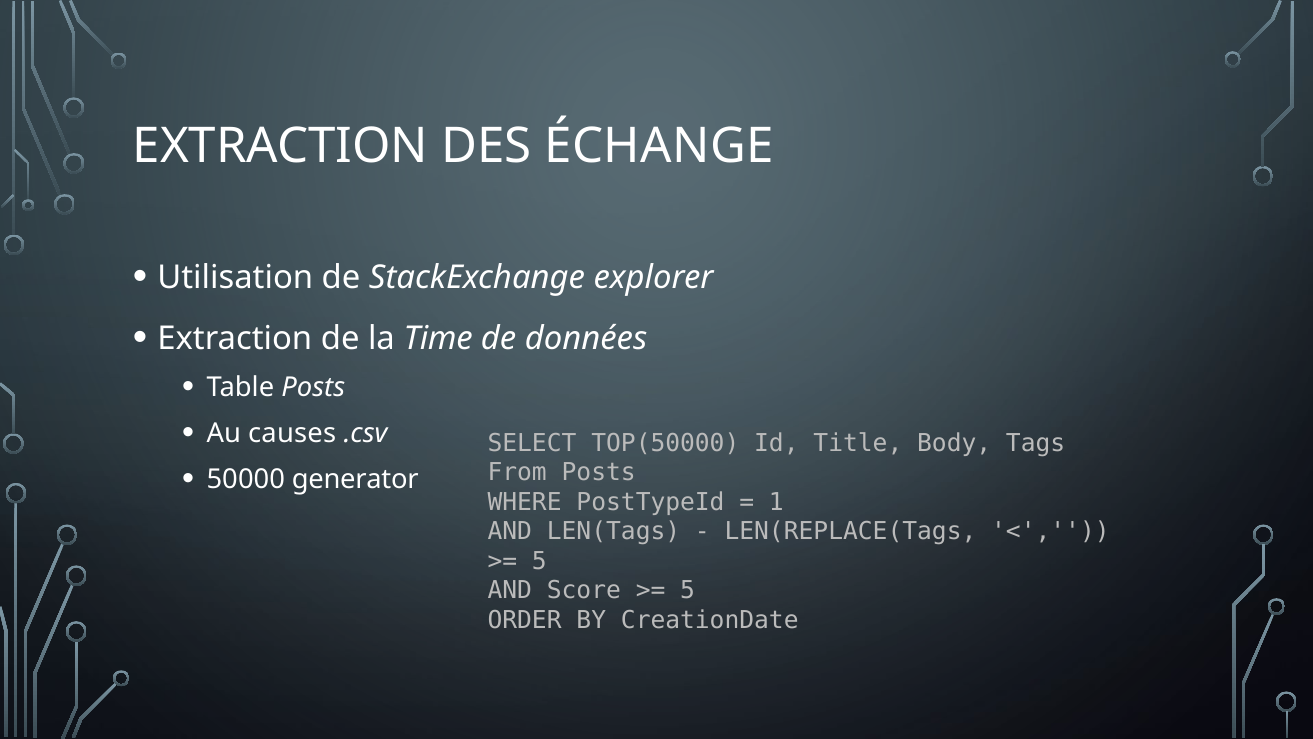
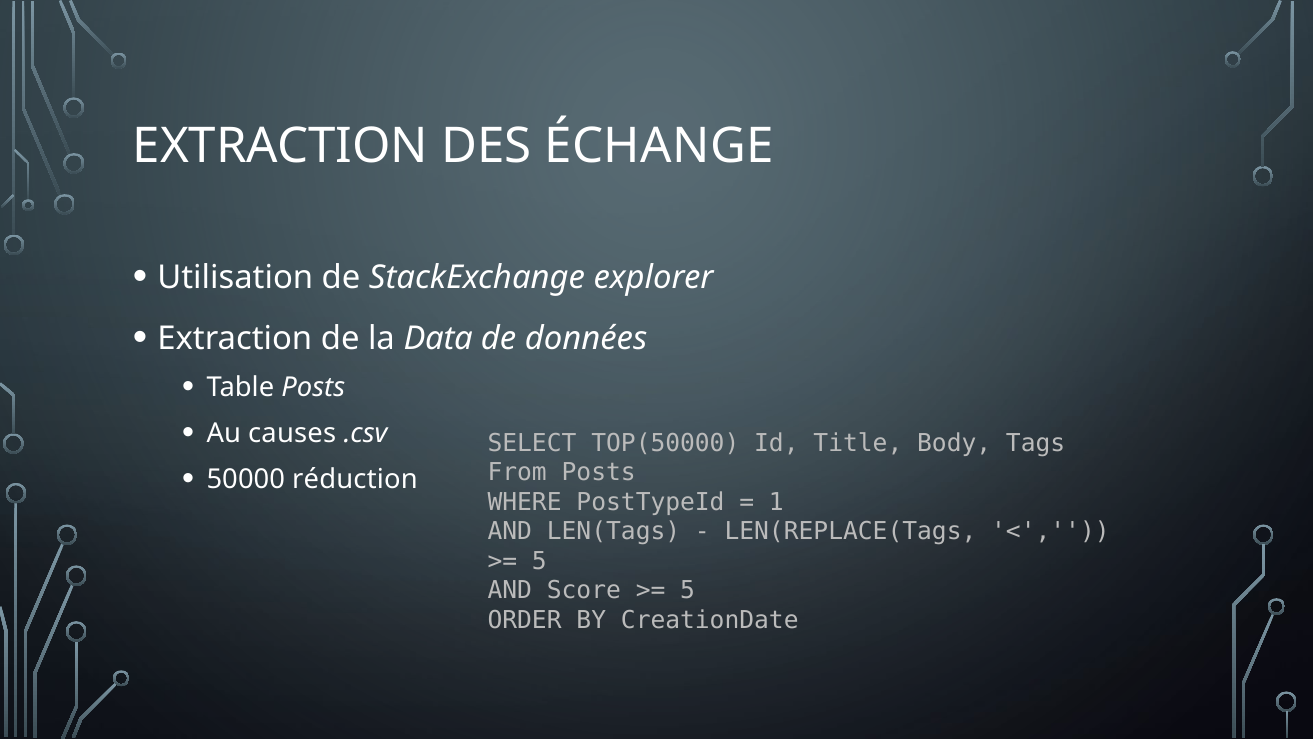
Time: Time -> Data (438, 338)
generator: generator -> réduction (355, 480)
